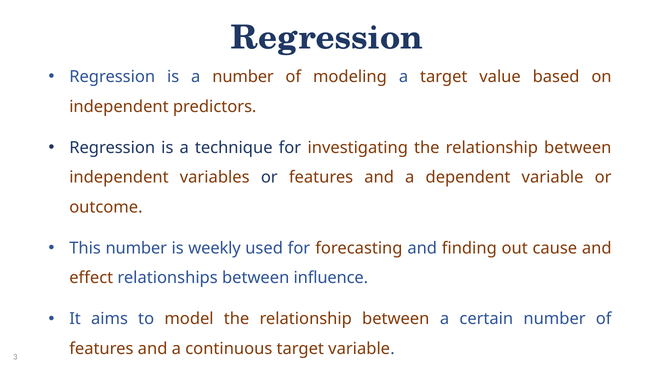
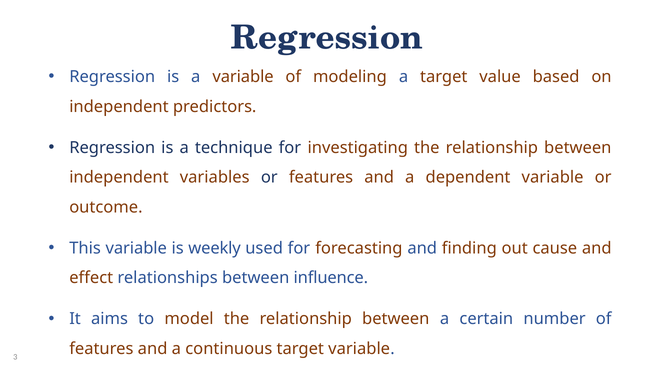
a number: number -> variable (243, 77)
This number: number -> variable (136, 248)
